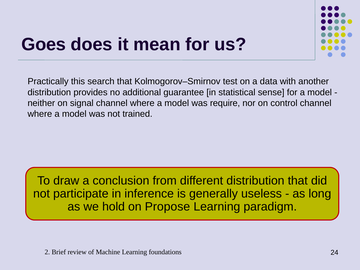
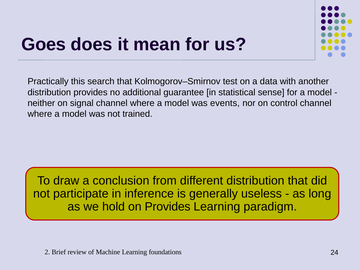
require: require -> events (225, 103)
on Propose: Propose -> Provides (168, 207)
